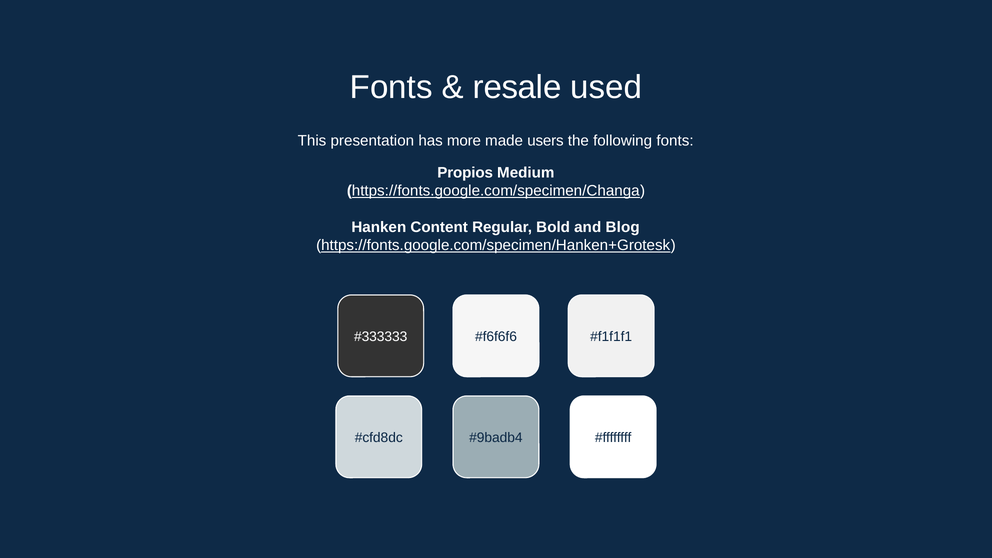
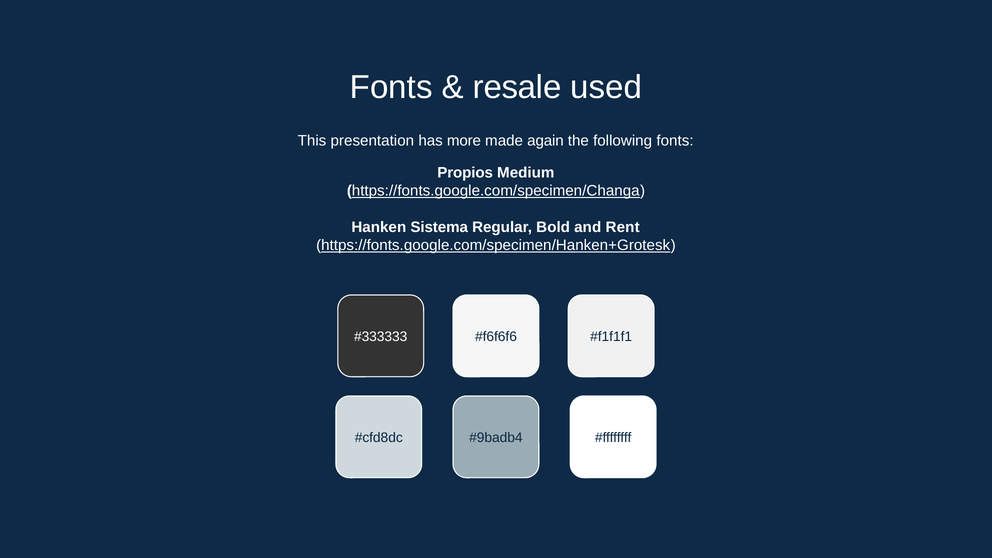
users: users -> again (545, 141)
Content: Content -> Sistema (439, 227)
Blog: Blog -> Rent (623, 227)
